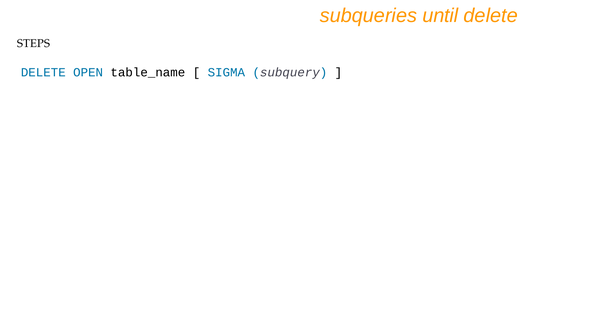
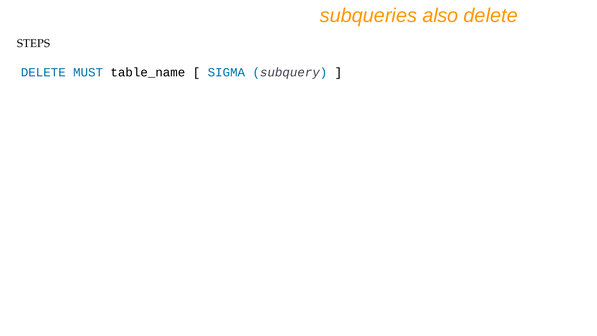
until: until -> also (440, 16)
OPEN: OPEN -> MUST (88, 72)
